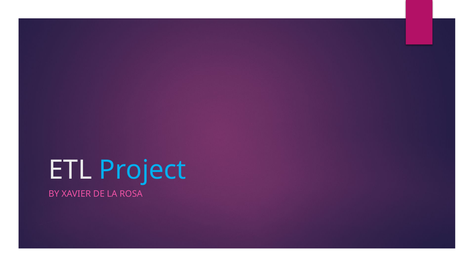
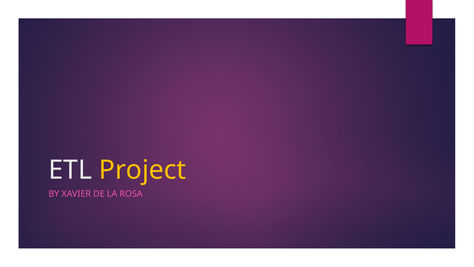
Project colour: light blue -> yellow (143, 170)
